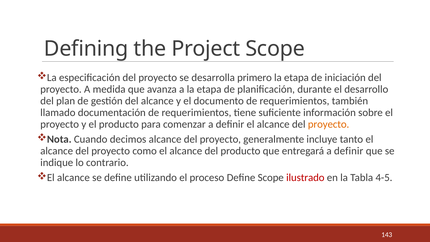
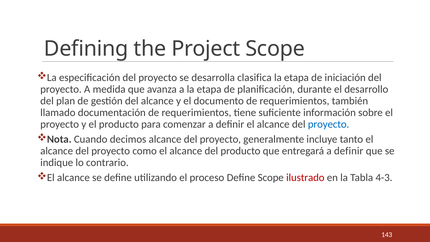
primero: primero -> clasifica (254, 78)
proyecto colour: orange -> blue (329, 124)
4-5: 4-5 -> 4-3 (384, 178)
